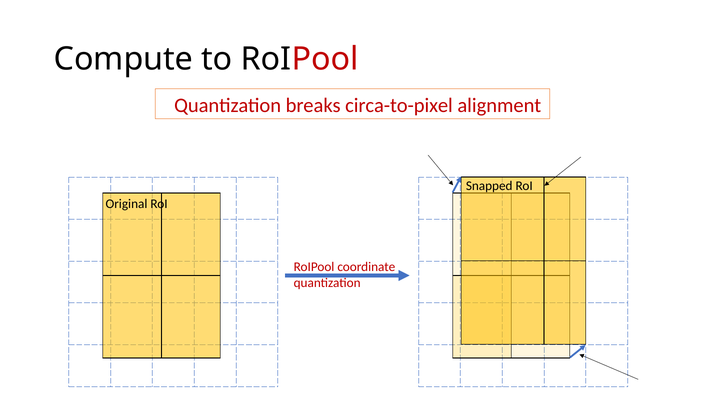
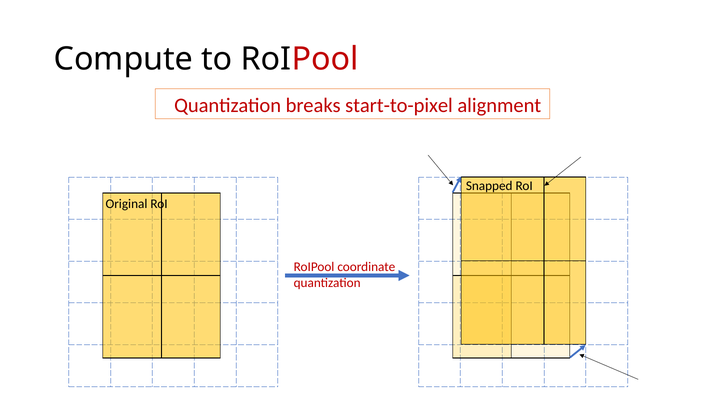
circa-to-pixel: circa-to-pixel -> start-to-pixel (399, 105)
